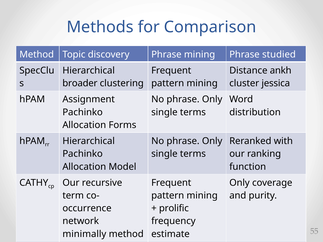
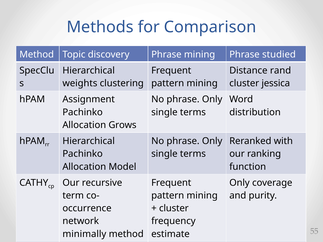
ankh: ankh -> rand (281, 71)
broader: broader -> weights (80, 83)
Forms: Forms -> Grows (123, 125)
prolific: prolific -> cluster (174, 209)
